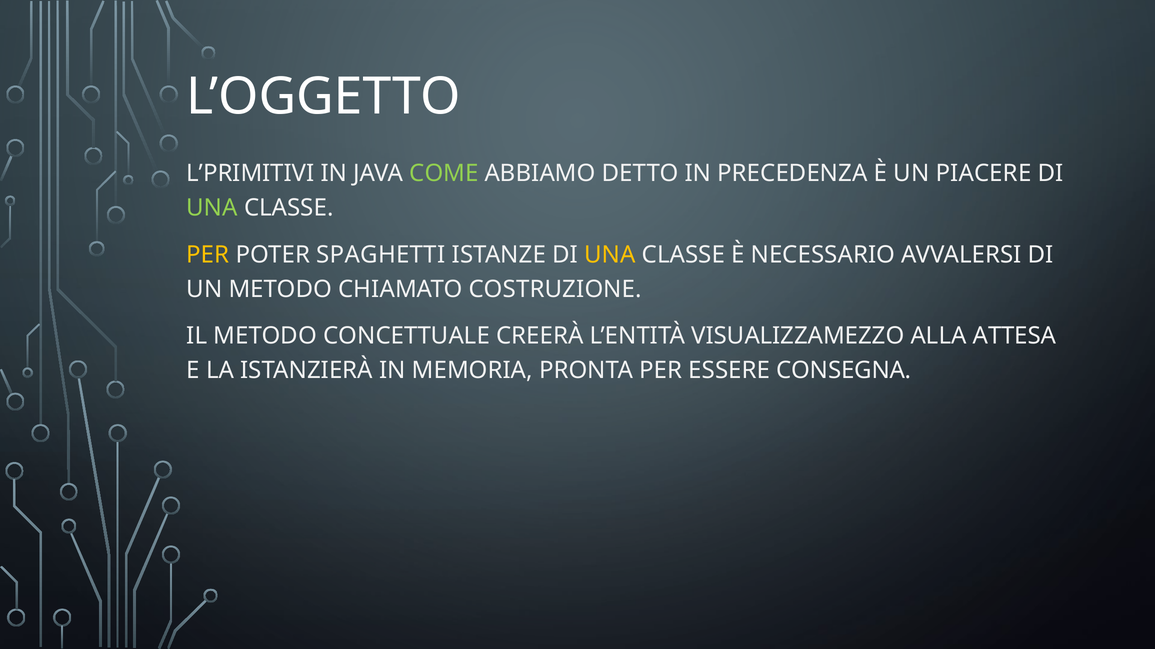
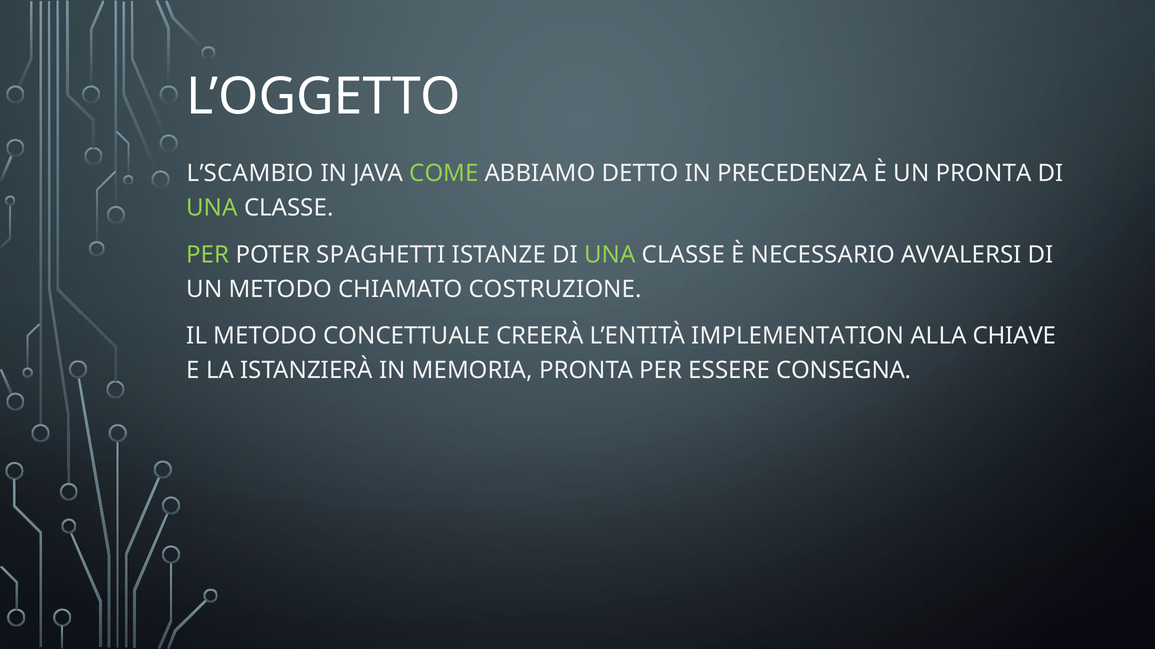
L’PRIMITIVI: L’PRIMITIVI -> L’SCAMBIO (250, 174)
UN PIACERE: PIACERE -> PRONTA (984, 174)
PER colour: yellow -> light green (208, 255)
UNA colour: yellow -> light green (610, 255)
VISUALIZZAMEZZO: VISUALIZZAMEZZO -> IMPLEMENTATION (798, 336)
ATTESA: ATTESA -> CHIAVE (1015, 336)
